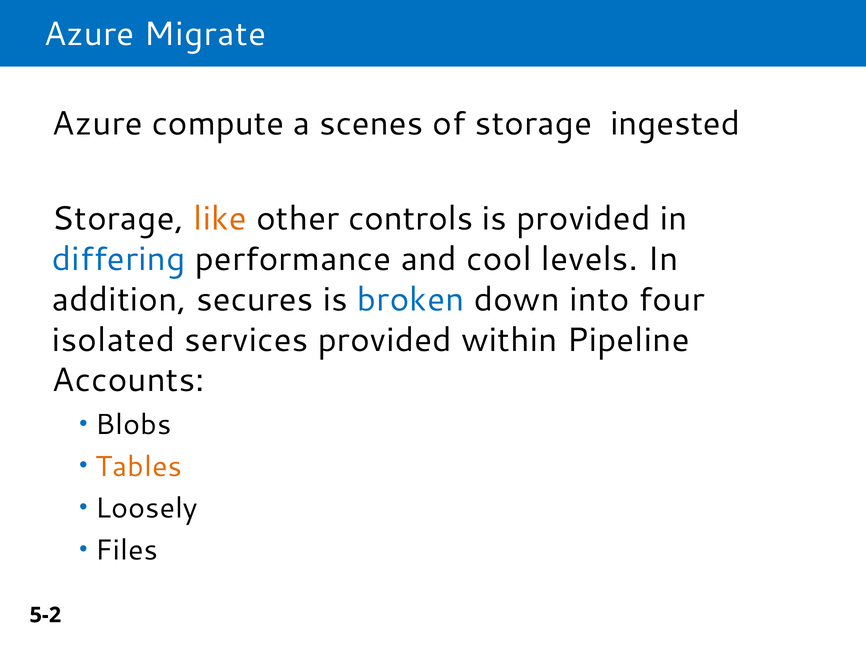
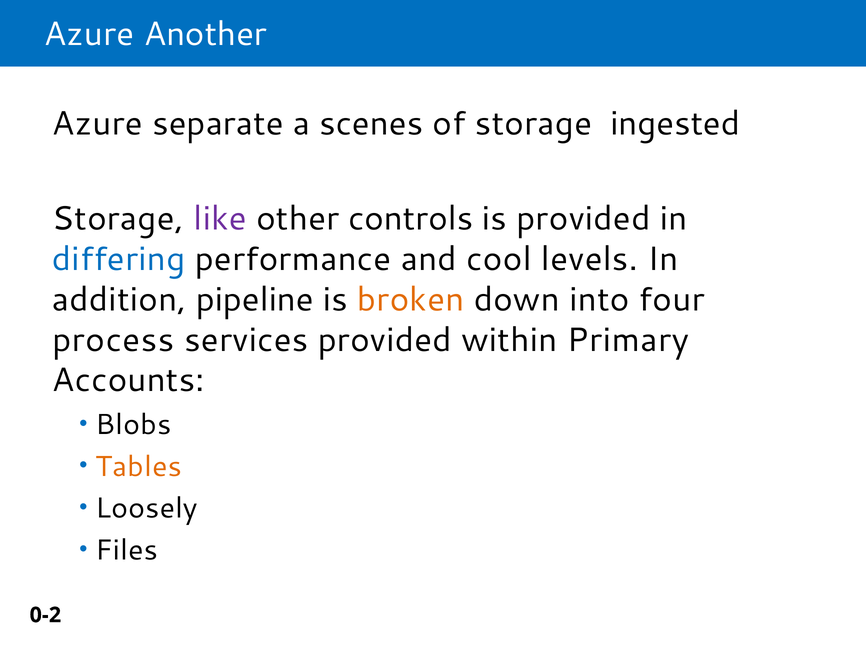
Migrate: Migrate -> Another (205, 34)
compute: compute -> separate (218, 124)
like colour: orange -> purple (220, 219)
secures: secures -> pipeline (255, 300)
broken colour: blue -> orange (411, 300)
isolated: isolated -> process (113, 340)
Pipeline: Pipeline -> Primary (628, 340)
5-2: 5-2 -> 0-2 (45, 616)
